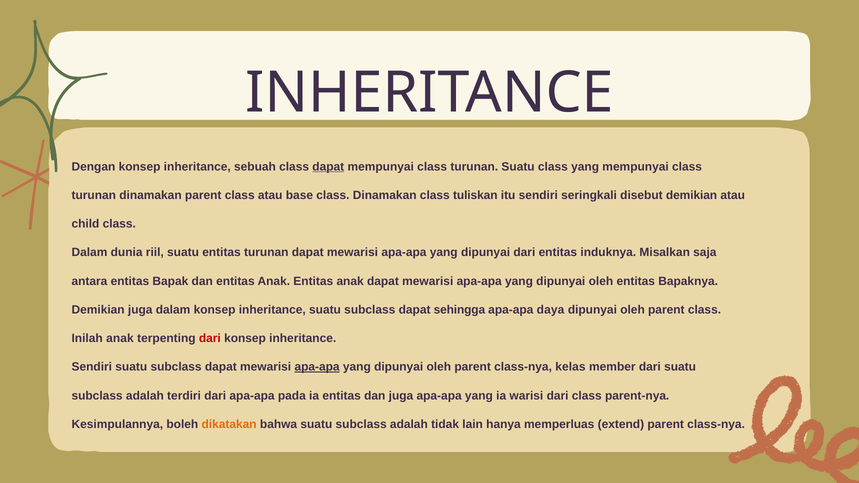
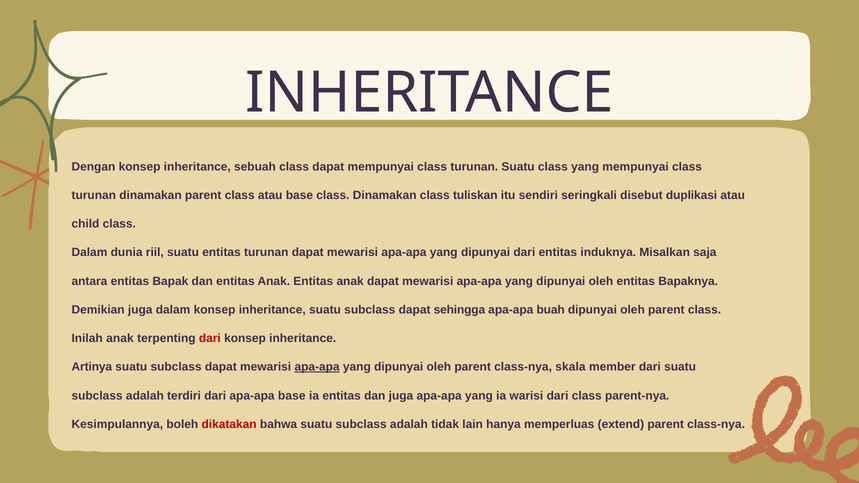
dapat underline: present -> none (328, 167)
disebut demikian: demikian -> duplikasi (692, 195)
daya: daya -> buah (551, 310)
Sendiri: Sendiri -> Artinya (92, 367)
kelas: kelas -> skala (570, 367)
apa-apa pada: pada -> base (292, 396)
dikatakan colour: orange -> red (229, 424)
